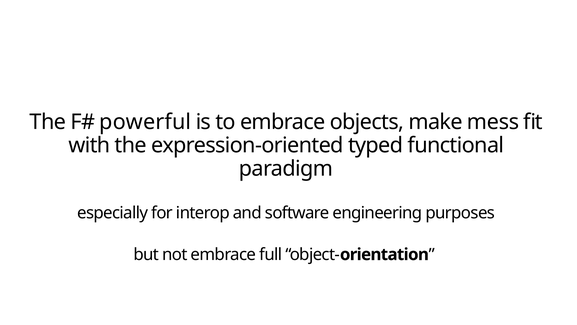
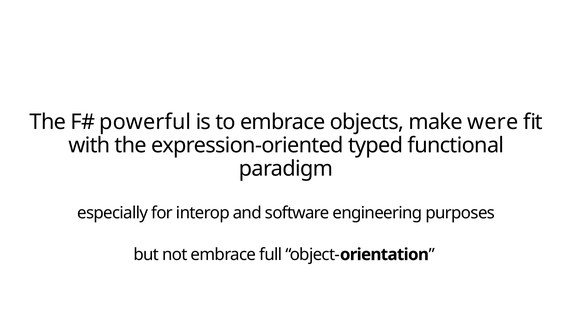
mess: mess -> were (493, 122)
